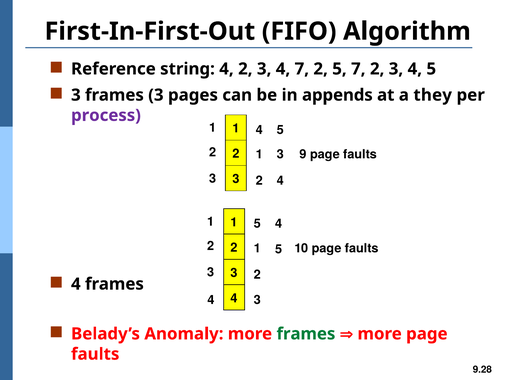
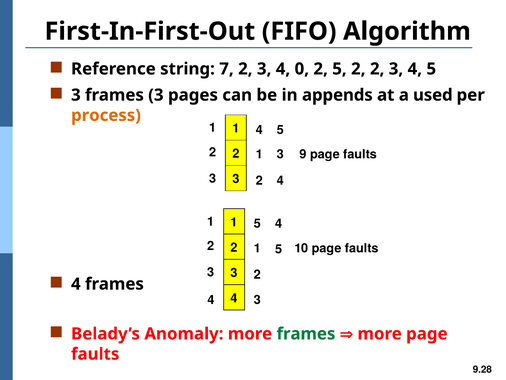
string 4: 4 -> 7 (226, 69)
4 7: 7 -> 0 (302, 69)
5 7: 7 -> 2 (358, 69)
they: they -> used (433, 95)
process colour: purple -> orange (106, 115)
